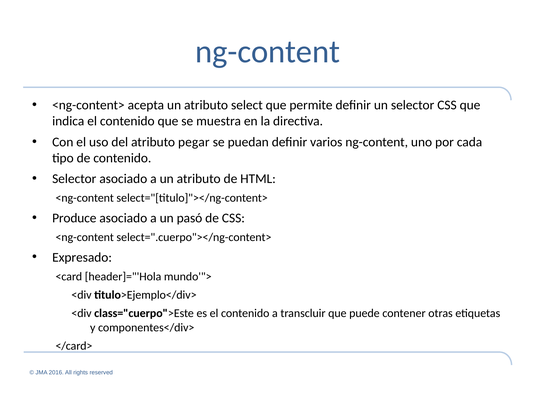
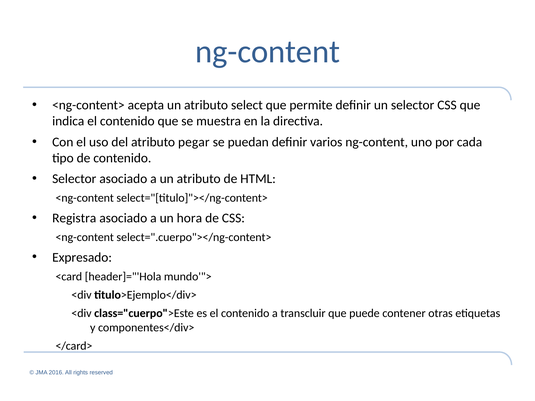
Produce: Produce -> Registra (74, 218)
pasó: pasó -> hora (189, 218)
